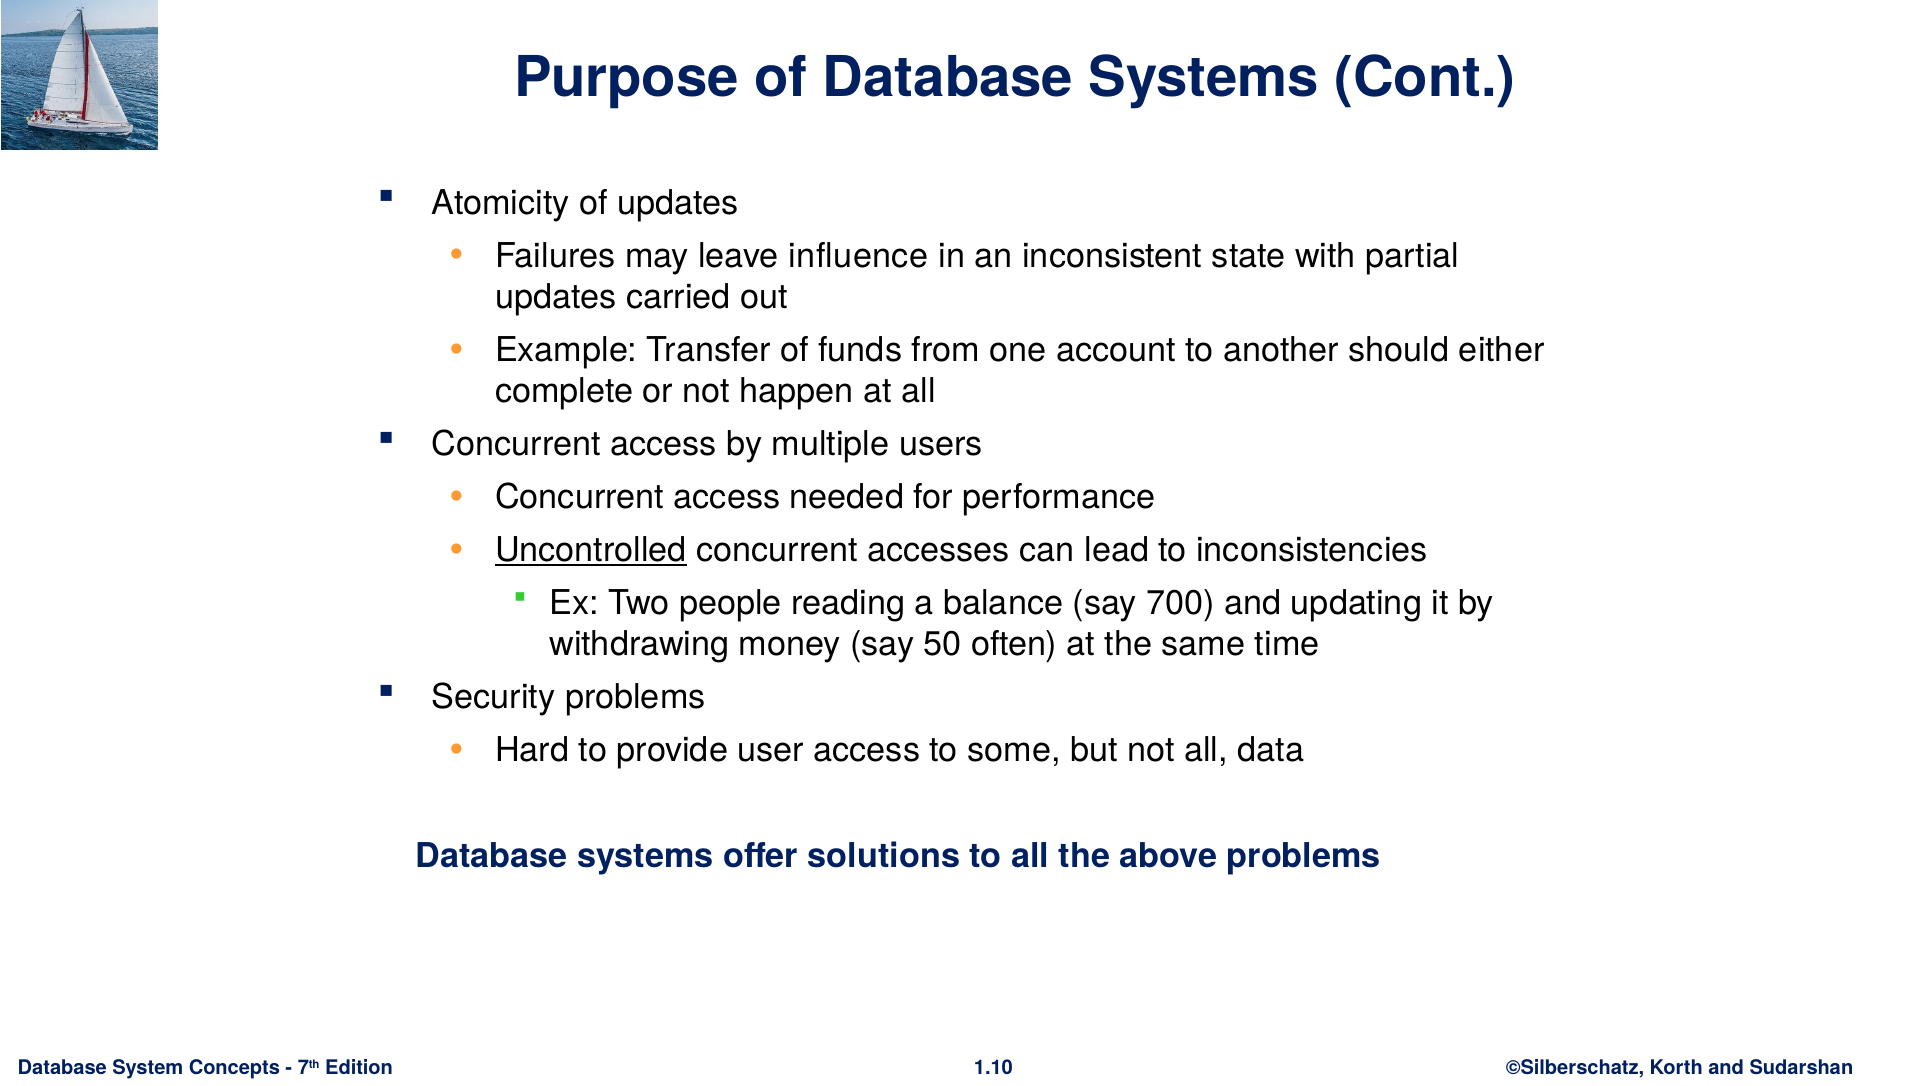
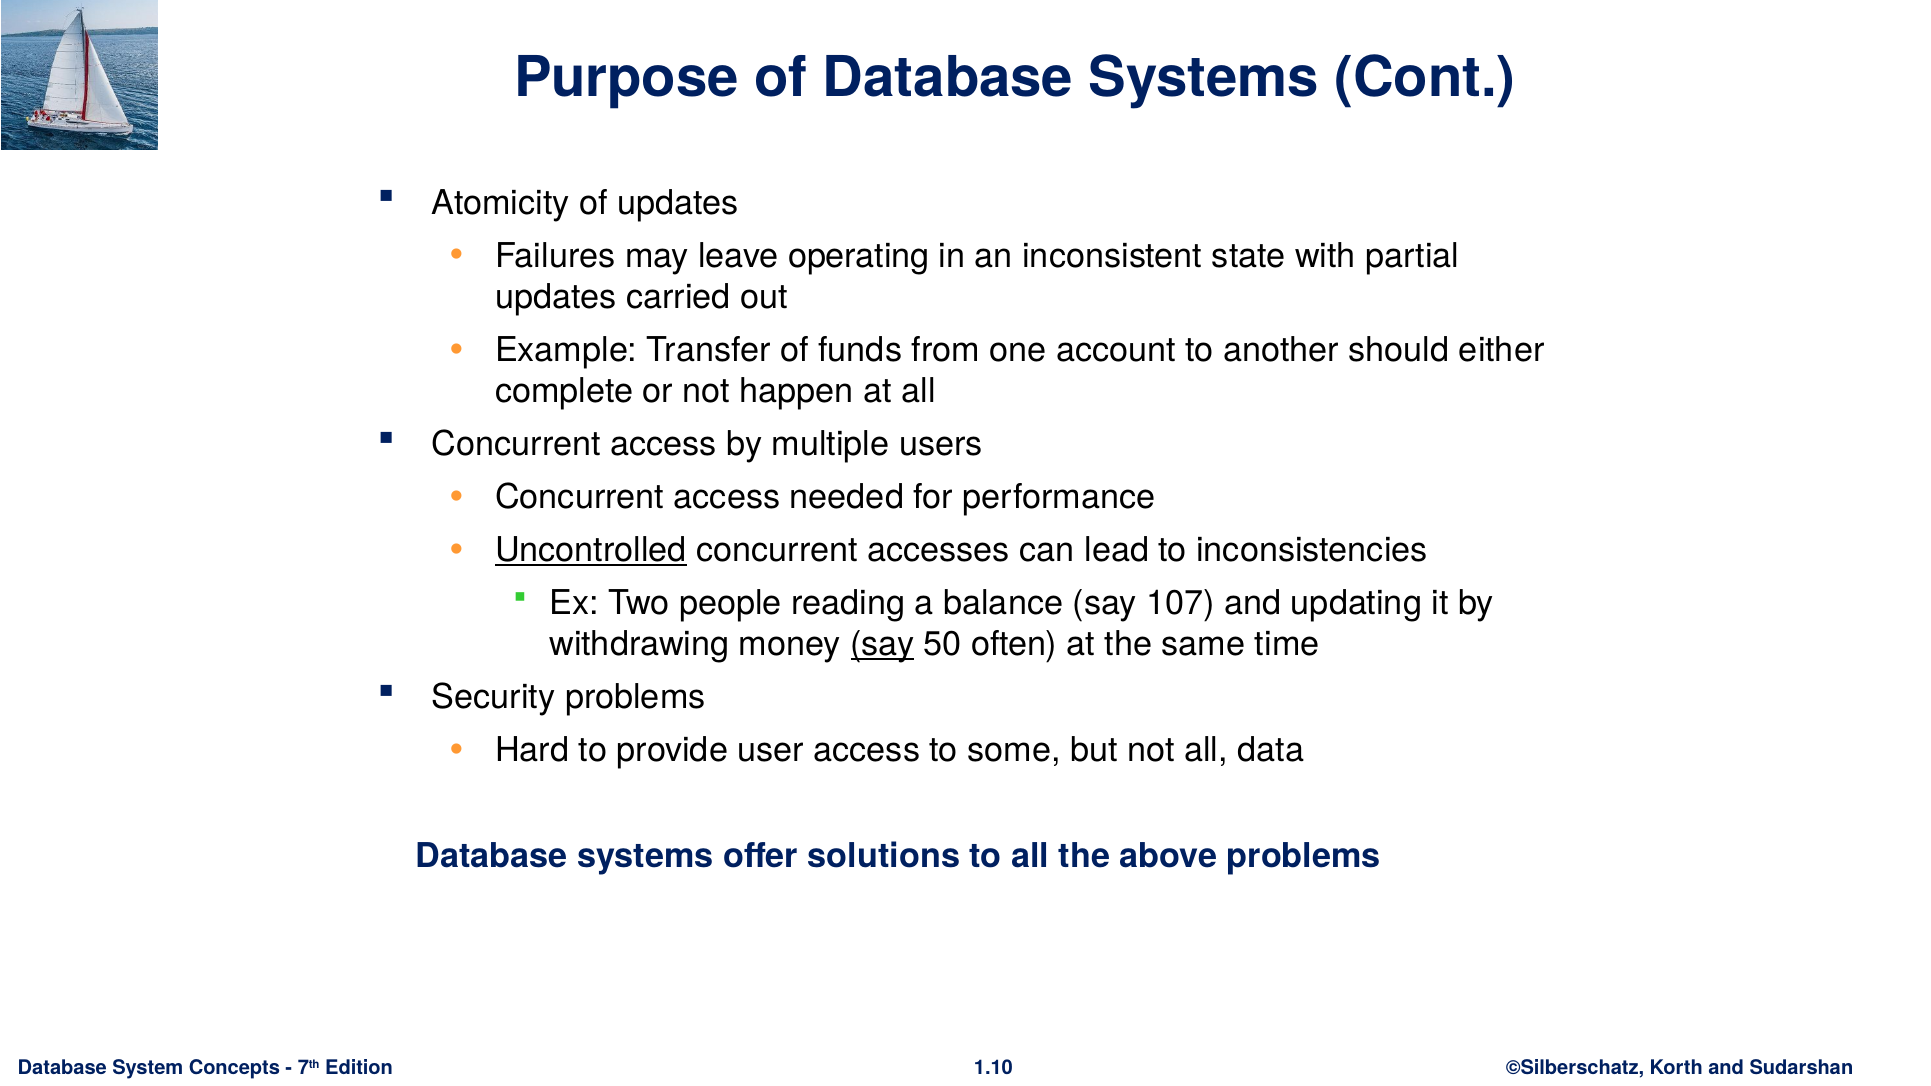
influence: influence -> operating (859, 256)
700: 700 -> 107 (1180, 604)
say underline: none -> present (883, 645)
